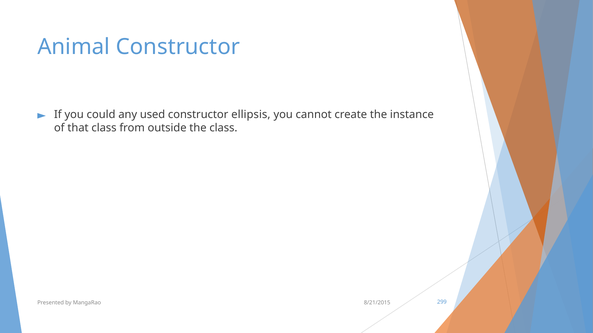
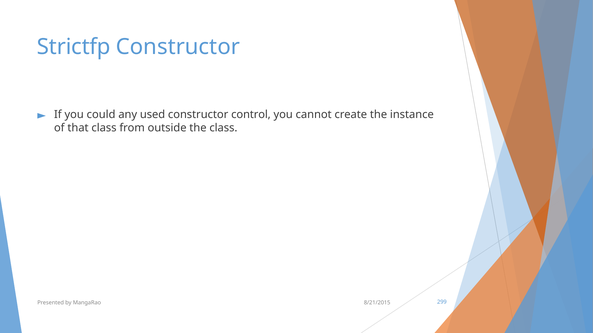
Animal: Animal -> Strictfp (74, 47)
ellipsis: ellipsis -> control (251, 115)
